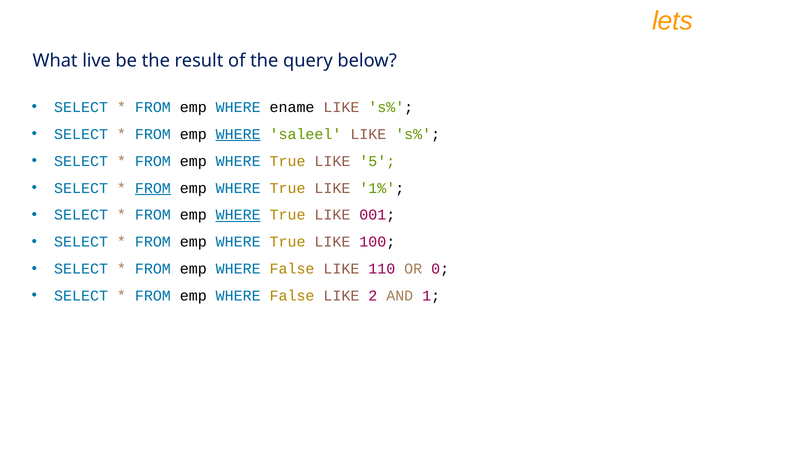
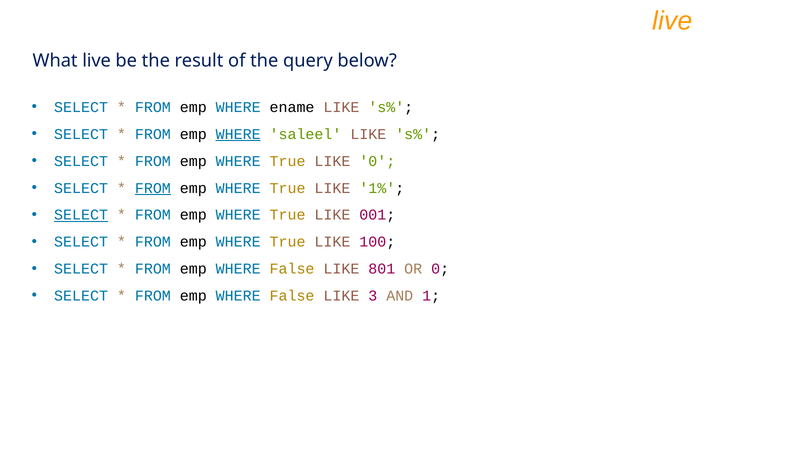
lets: lets -> live (672, 21)
LIKE 5: 5 -> 0 (377, 161)
SELECT underline: none -> present (81, 215)
WHERE underline: present -> none (238, 215)
110: 110 -> 801 (382, 269)
2: 2 -> 3 (373, 296)
